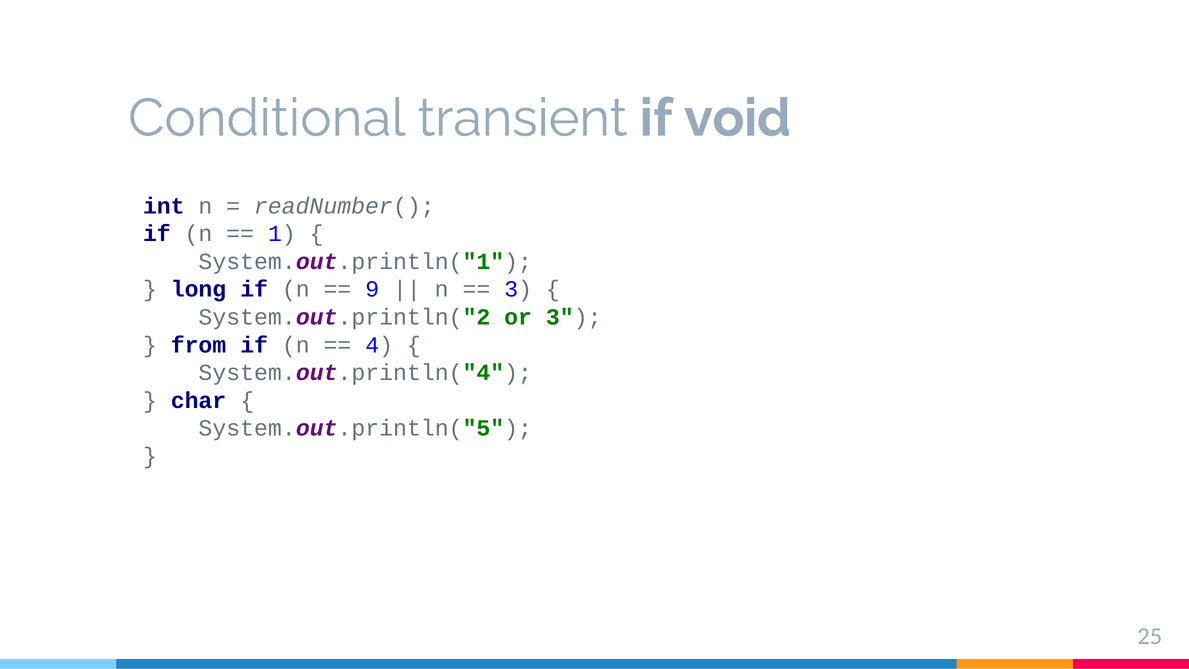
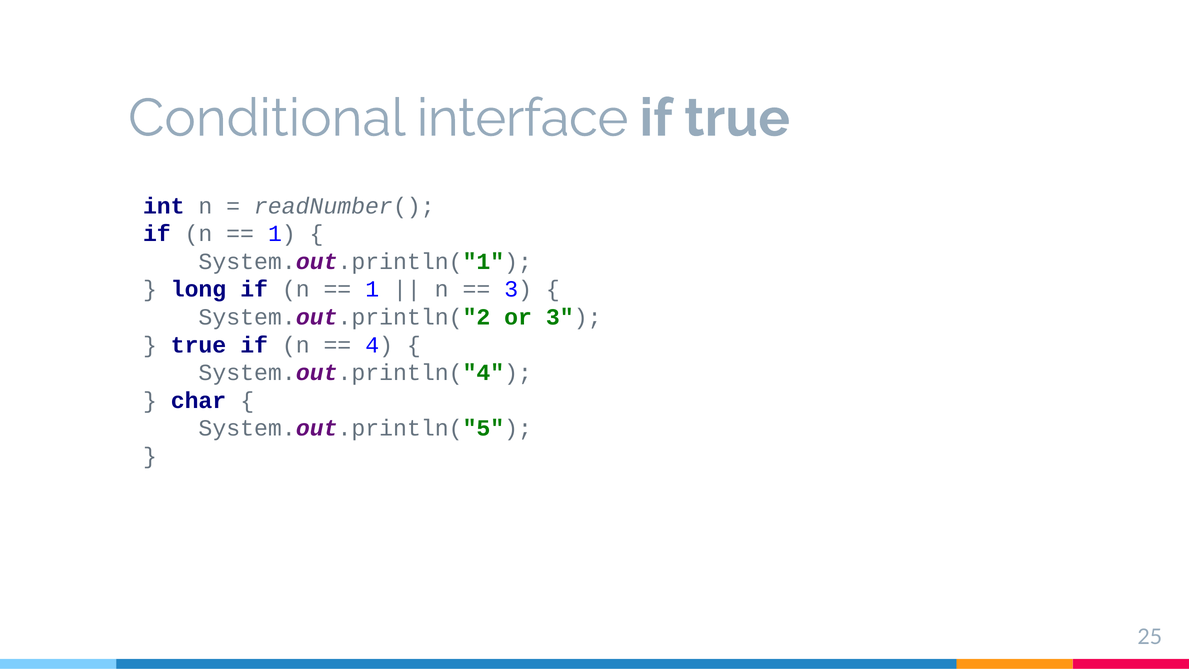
transient: transient -> interface (523, 118)
if void: void -> true (737, 118)
9: 9 -> 1 (372, 289)
from: from -> true (198, 345)
